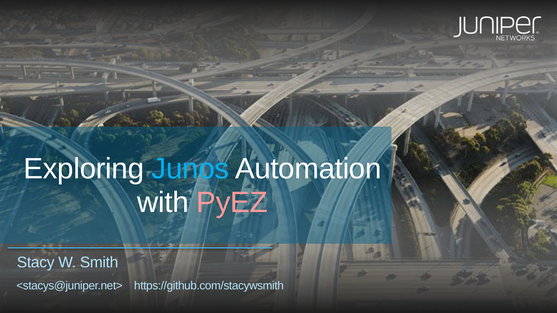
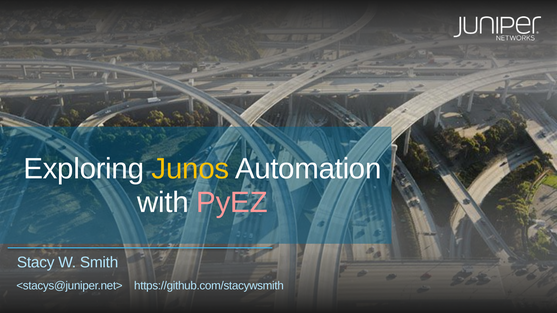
Junos colour: light blue -> yellow (190, 169)
